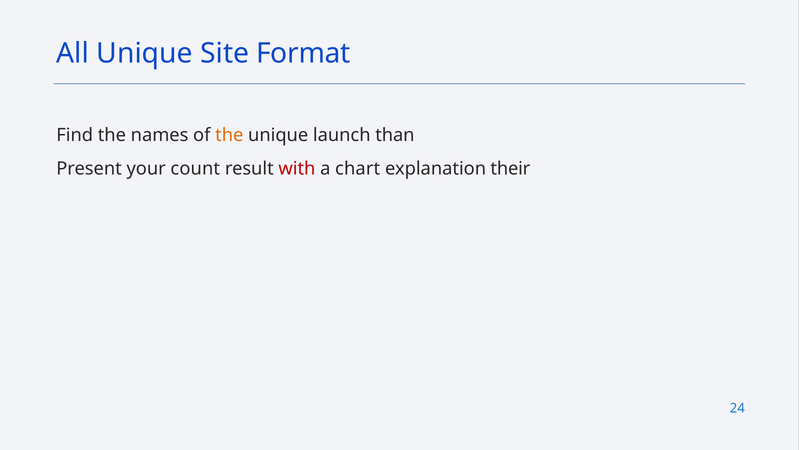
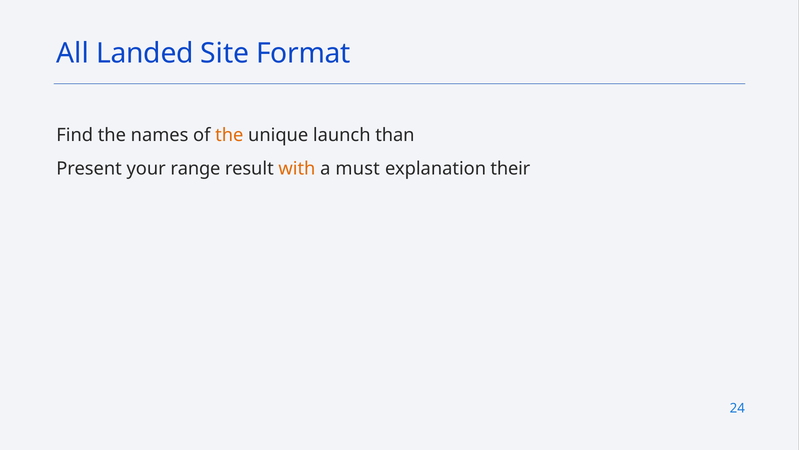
All Unique: Unique -> Landed (145, 53)
count: count -> range (195, 168)
with colour: red -> orange (297, 168)
chart: chart -> must (358, 168)
